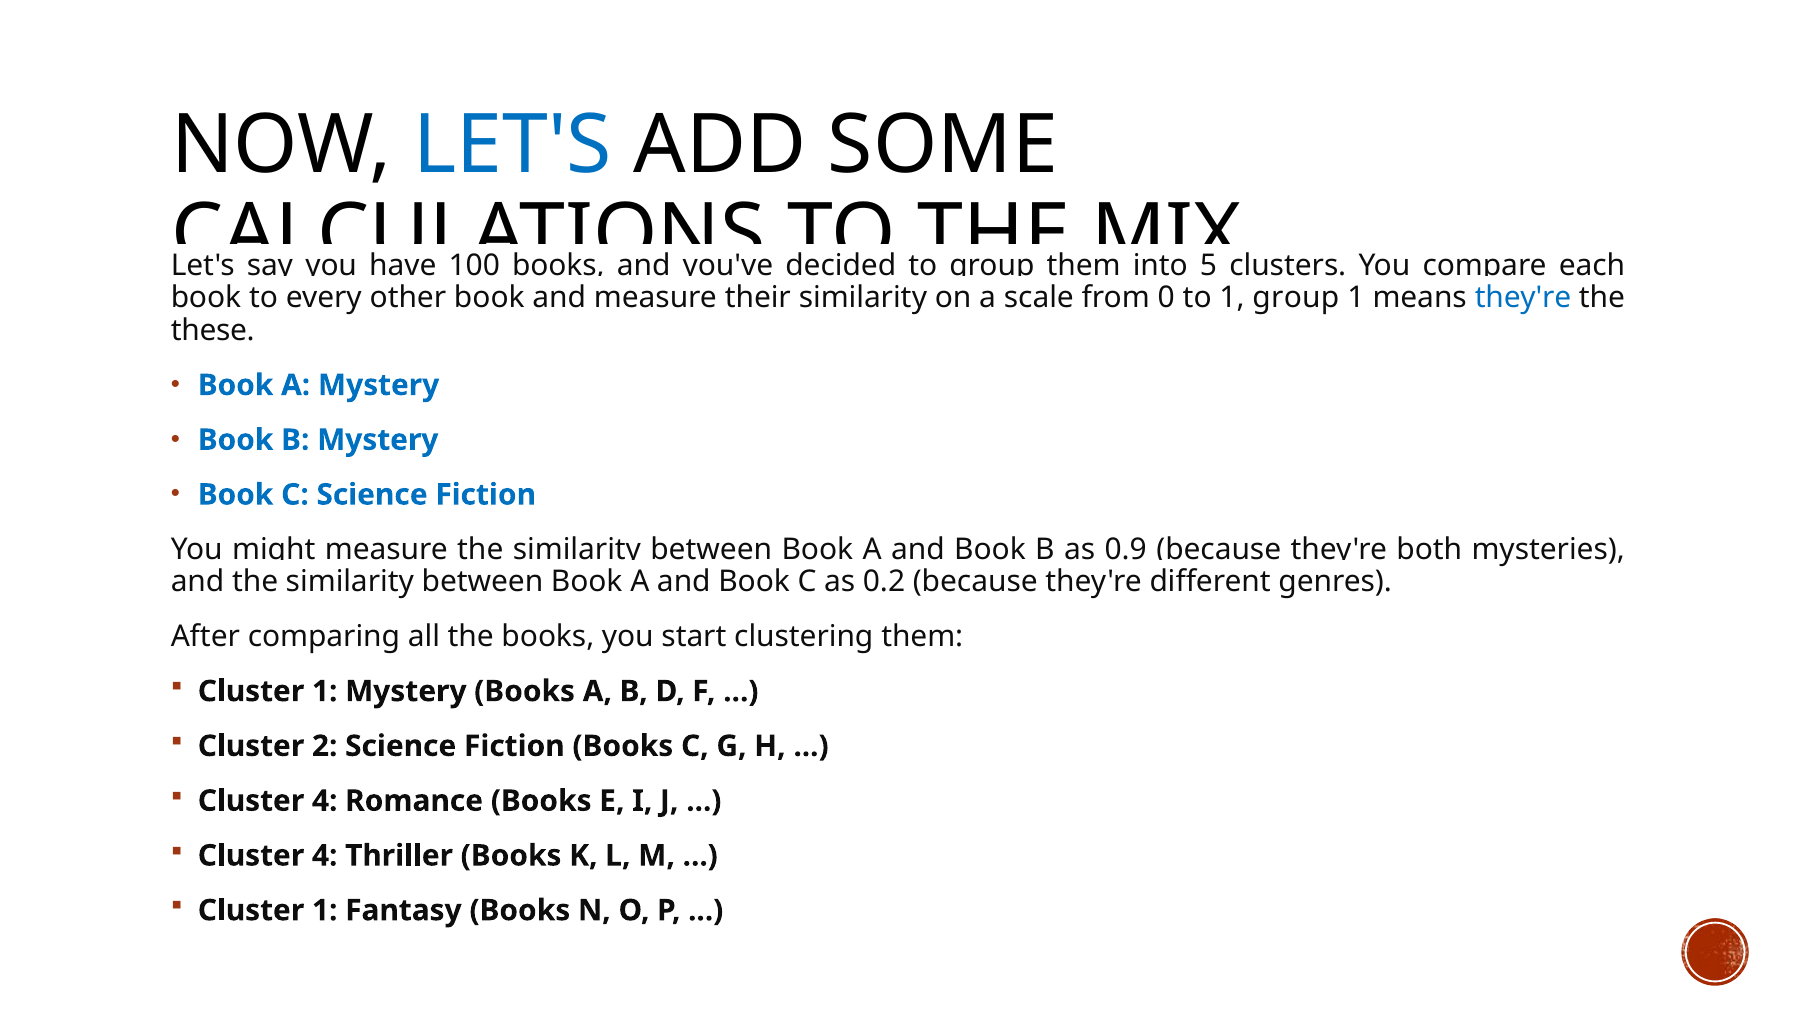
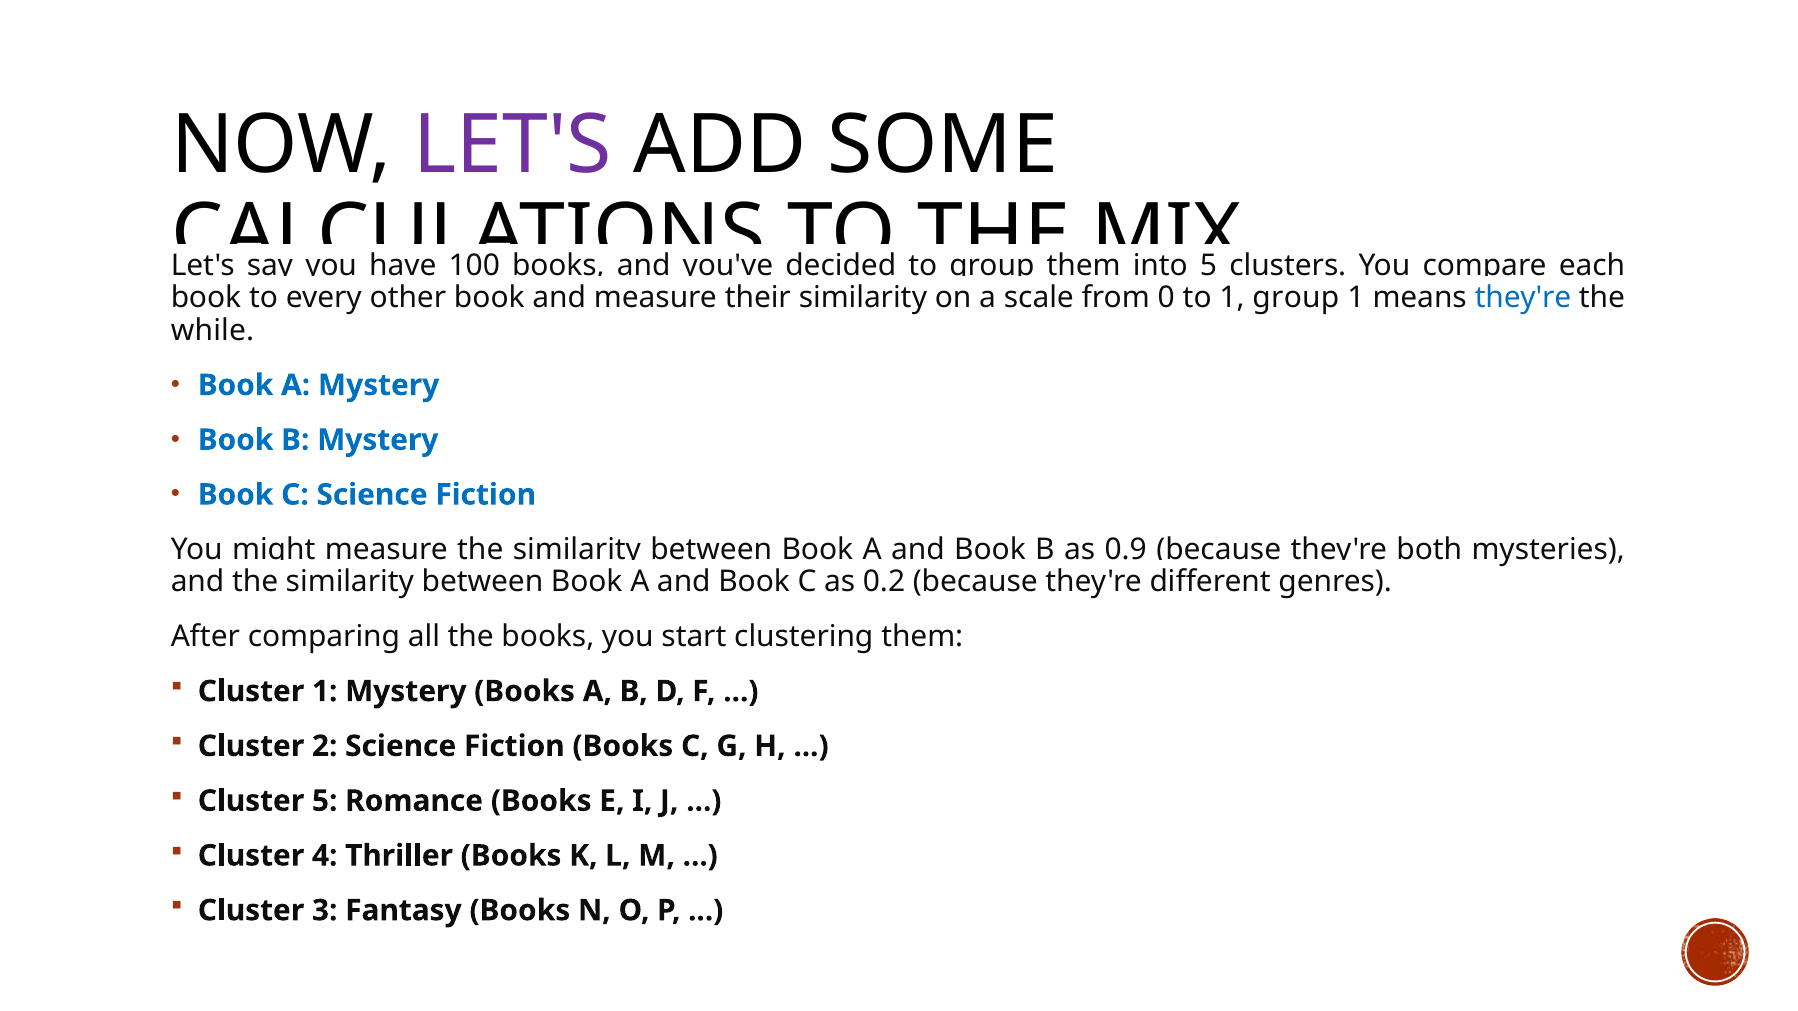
LET'S colour: blue -> purple (513, 145)
these: these -> while (213, 331)
4: 4 -> 5 (325, 801)
1: 1 -> 3 (325, 911)
